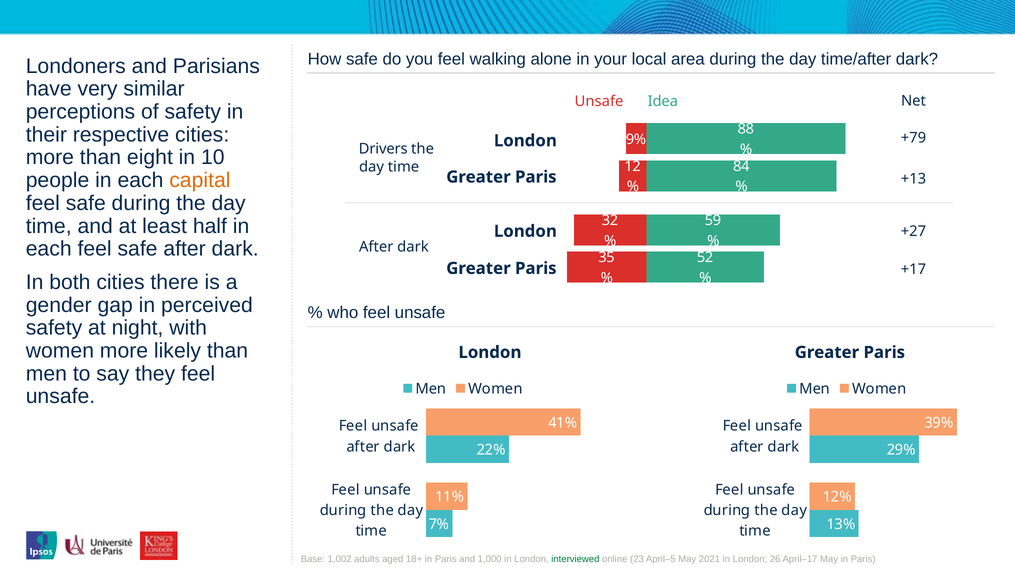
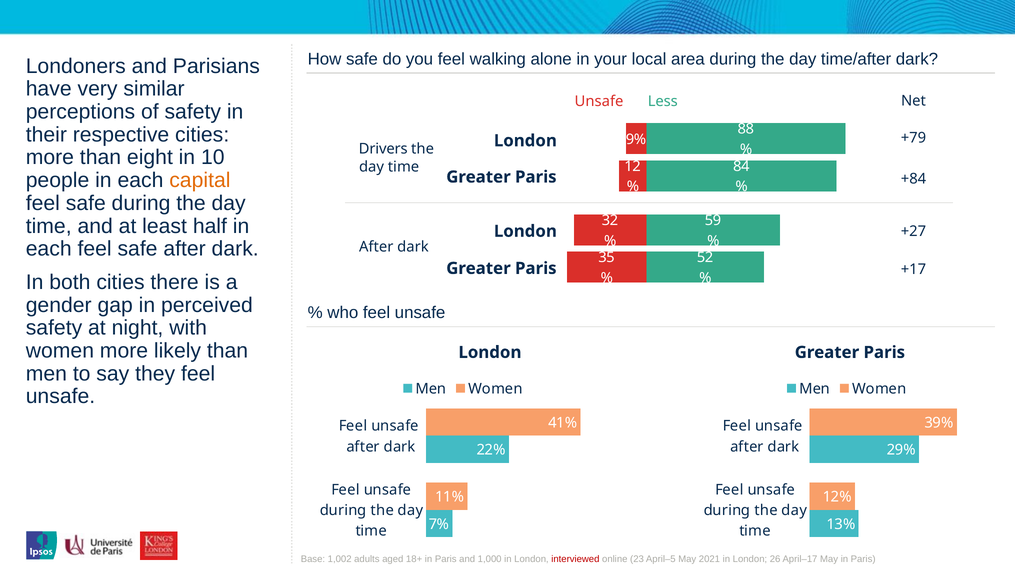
Idea: Idea -> Less (663, 101)
+13: +13 -> +84 (914, 179)
interviewed colour: green -> red (575, 559)
